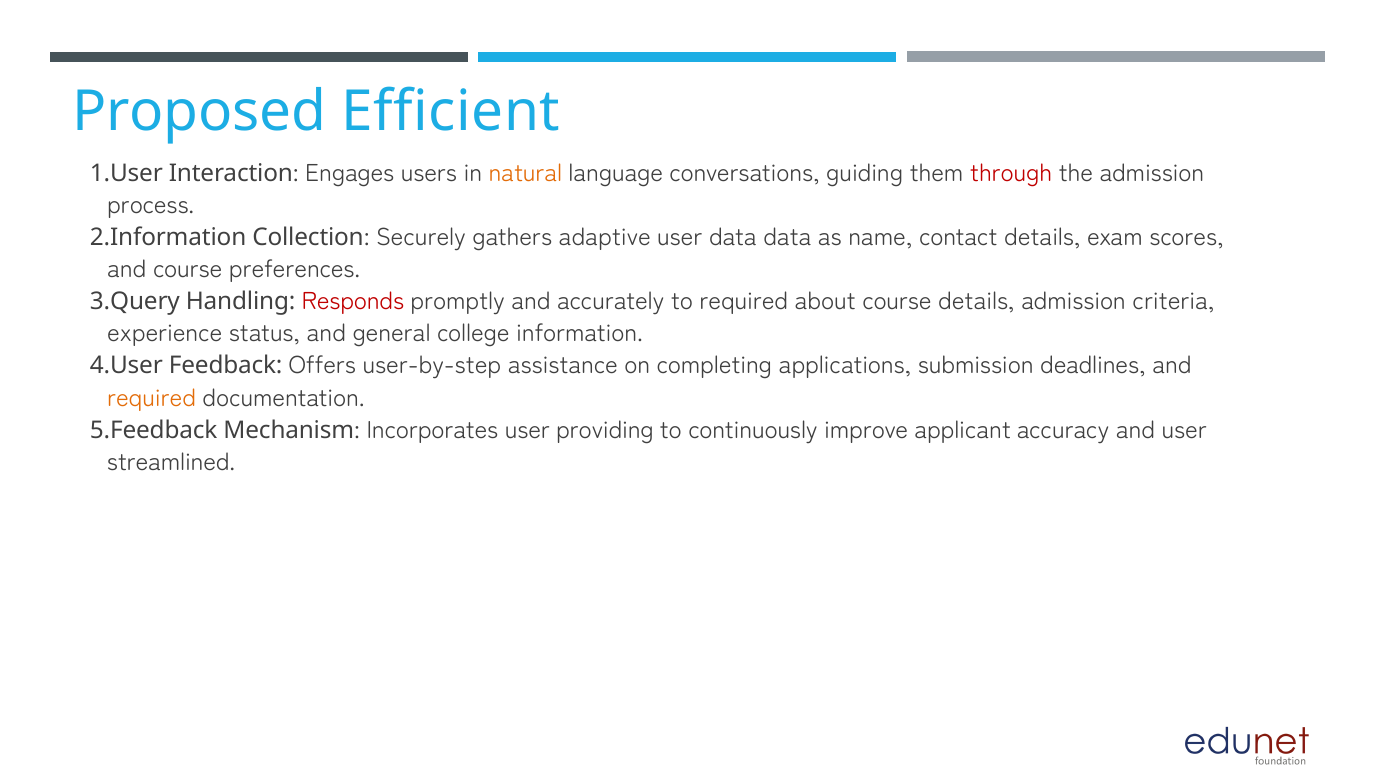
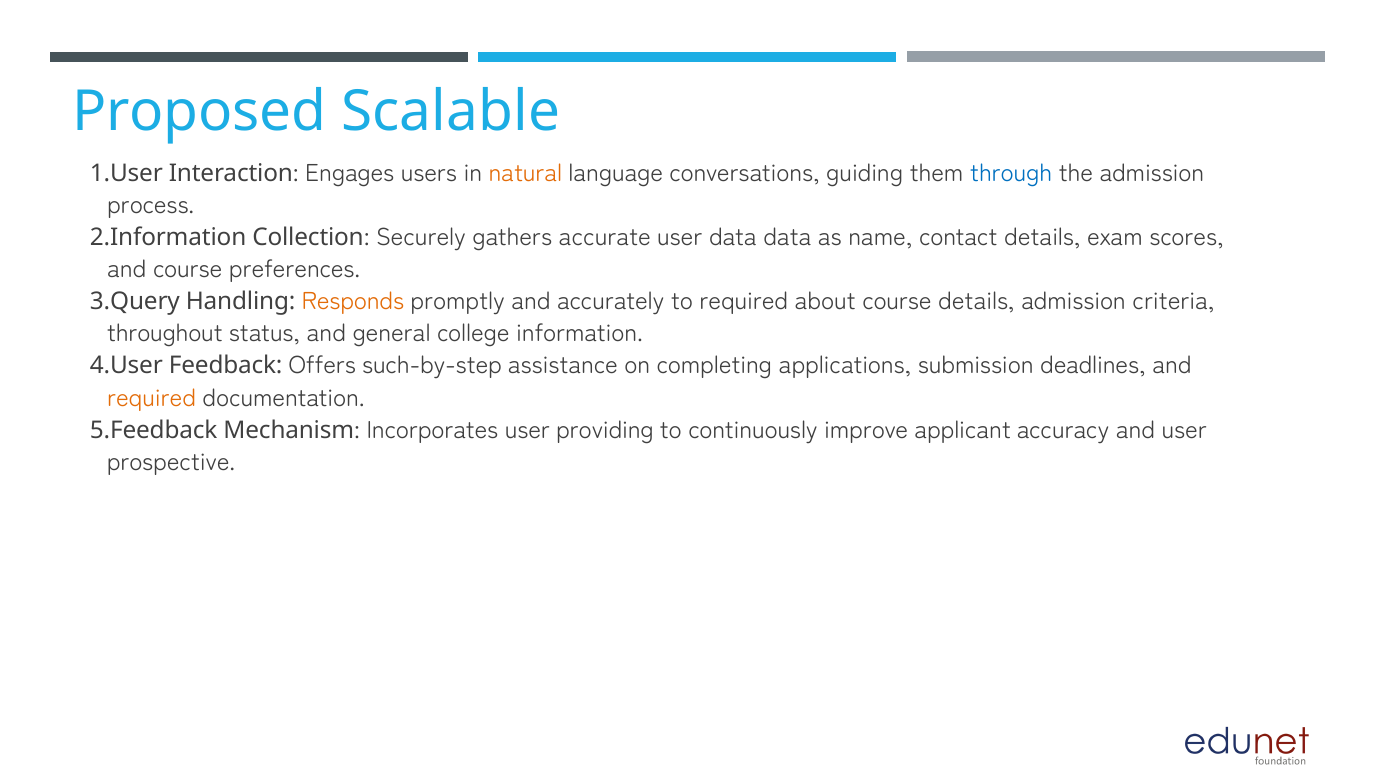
Efficient: Efficient -> Scalable (451, 112)
through colour: red -> blue (1011, 173)
adaptive: adaptive -> accurate (605, 238)
Responds colour: red -> orange (353, 302)
experience: experience -> throughout (165, 334)
user-by-step: user-by-step -> such-by-step (432, 366)
streamlined: streamlined -> prospective (171, 463)
